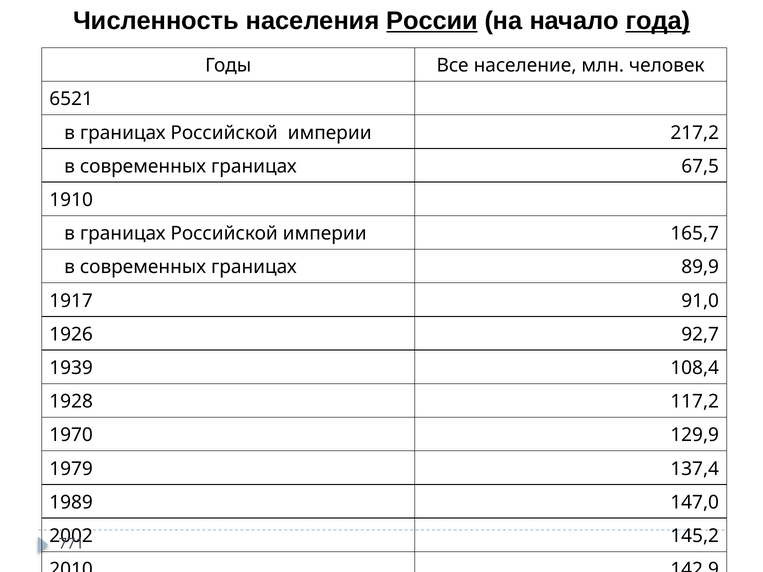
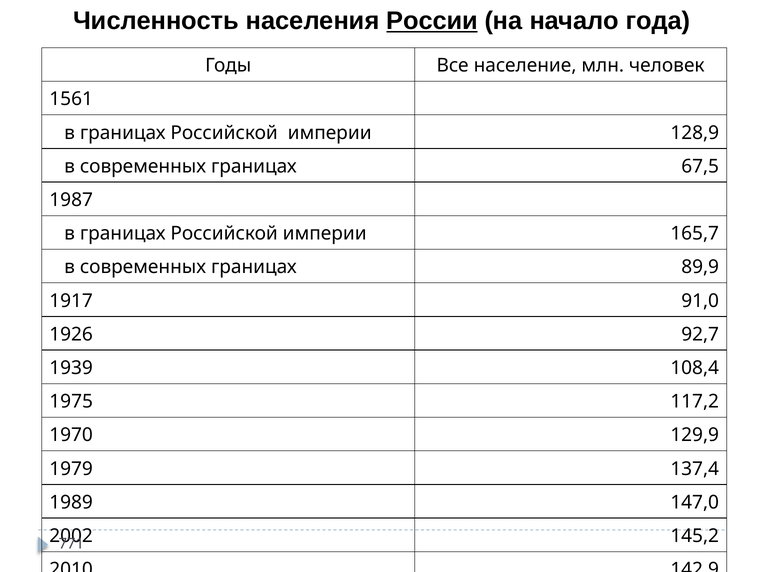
года underline: present -> none (658, 21)
6521: 6521 -> 1561 (71, 99)
217,2: 217,2 -> 128,9 (695, 133)
1910: 1910 -> 1987 (71, 200)
1928: 1928 -> 1975 (71, 402)
